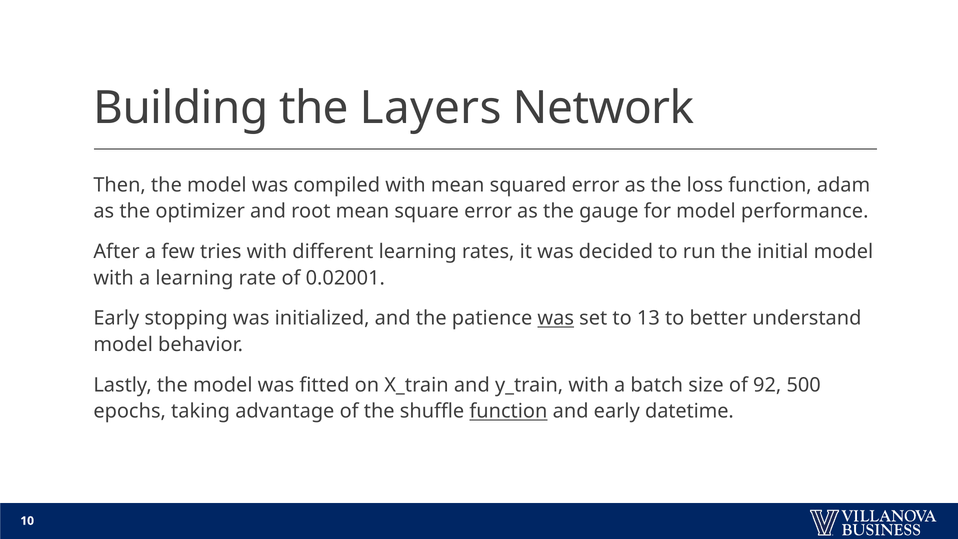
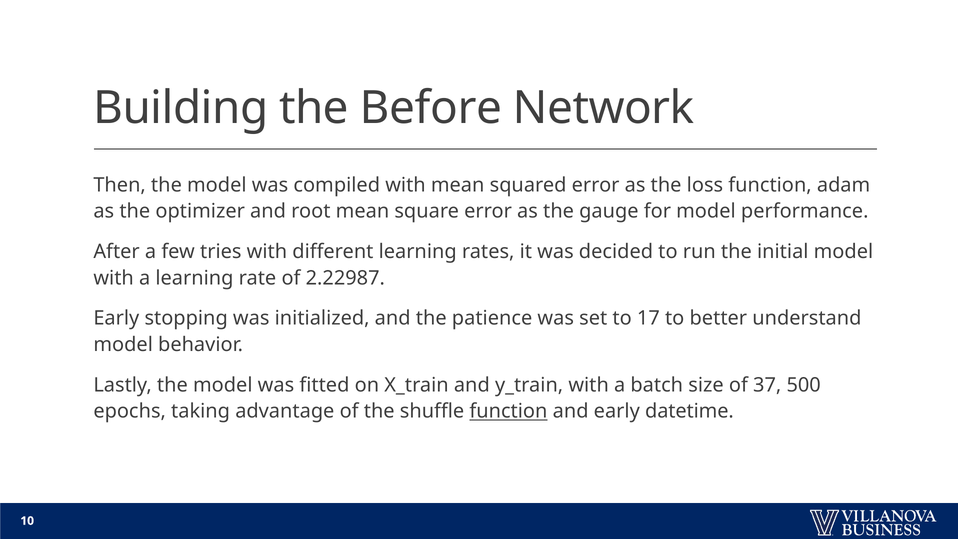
Layers: Layers -> Before (431, 108)
0.02001: 0.02001 -> 2.22987 (345, 278)
was underline: present -> none (556, 318)
13: 13 -> 17 (648, 318)
92: 92 -> 37 (767, 385)
